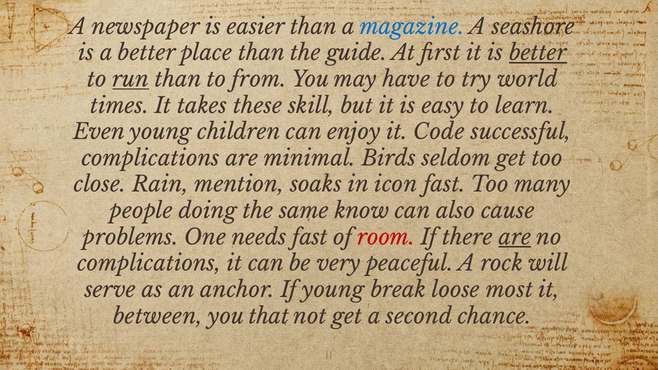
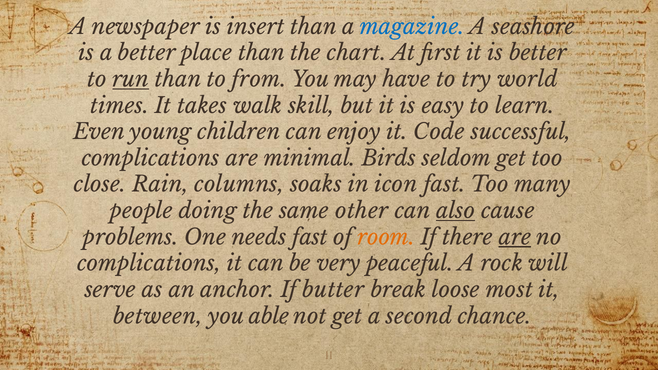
easier: easier -> insert (256, 27)
guide: guide -> chart (357, 53)
better underline: present -> none (538, 53)
these: these -> walk (258, 106)
mention: mention -> columns (239, 185)
know: know -> other (362, 211)
also underline: none -> present (456, 211)
room colour: red -> orange (386, 237)
If young: young -> butter (333, 290)
that: that -> able (269, 316)
